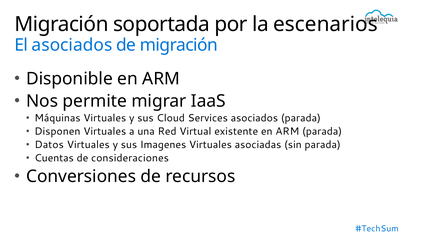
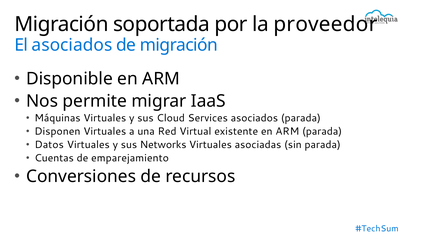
escenarios: escenarios -> proveedor (325, 24)
Imagenes: Imagenes -> Networks (163, 145)
consideraciones: consideraciones -> emparejamiento (130, 158)
